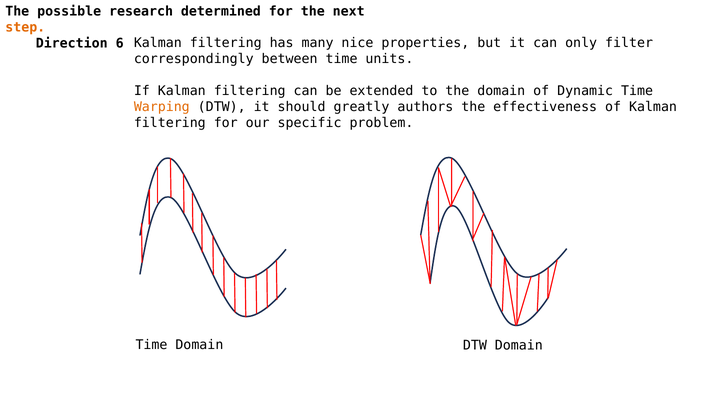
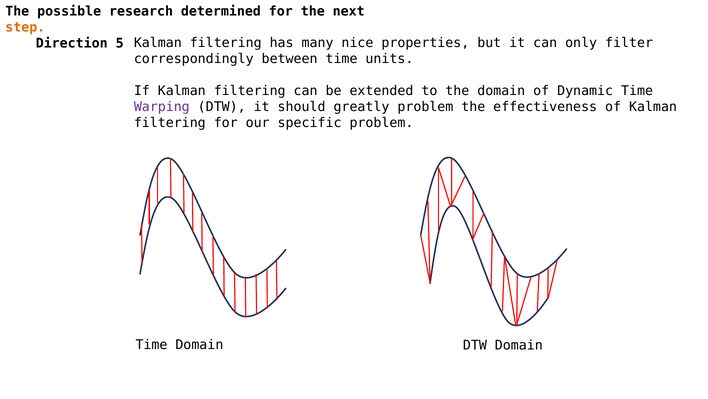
6: 6 -> 5 (120, 43)
Warping colour: orange -> purple (162, 107)
greatly authors: authors -> problem (425, 107)
